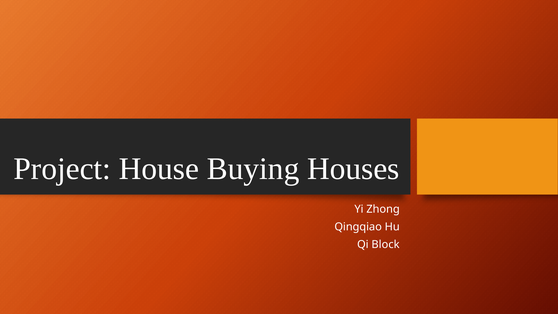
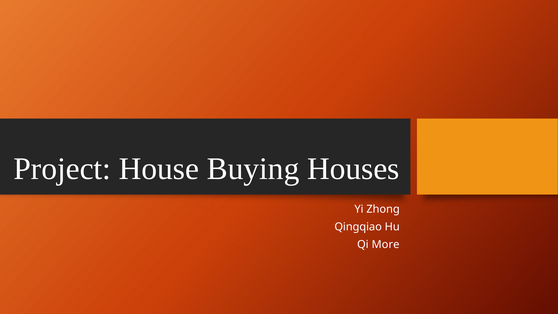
Block: Block -> More (386, 245)
